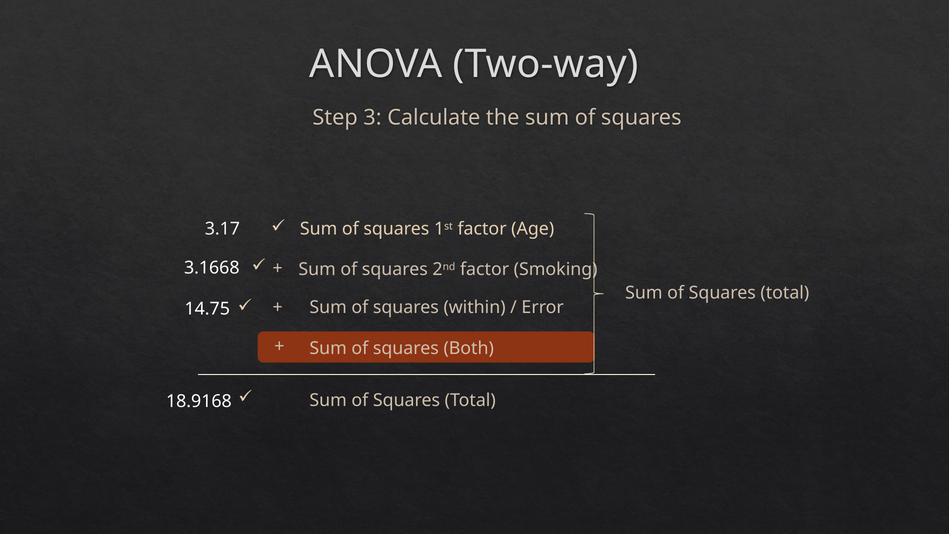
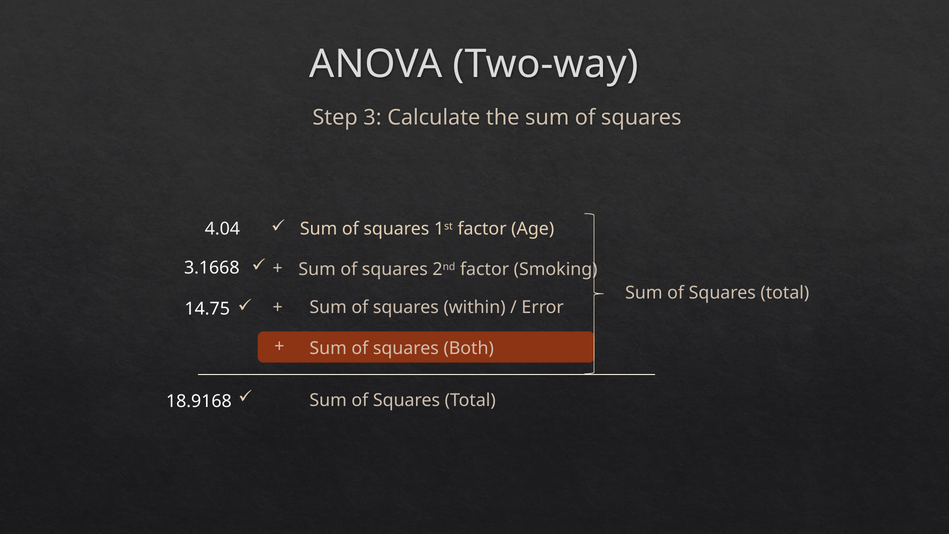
3.17: 3.17 -> 4.04 (222, 229)
